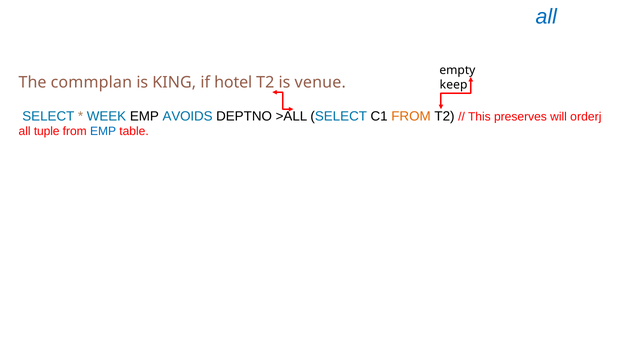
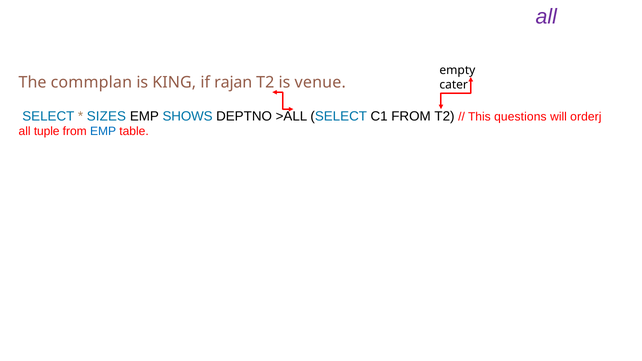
all colour: blue -> purple (546, 17)
hotel: hotel -> rajan (233, 83)
keep: keep -> cater (454, 85)
WEEK: WEEK -> SIZES (106, 116)
AVOIDS: AVOIDS -> SHOWS (188, 116)
FROM colour: orange -> black (411, 116)
preserves: preserves -> questions (520, 117)
